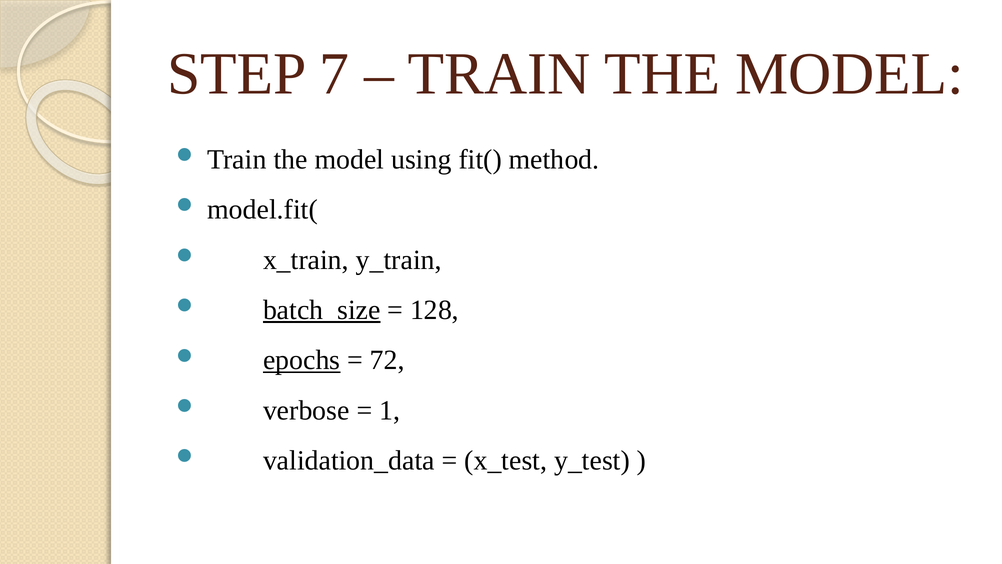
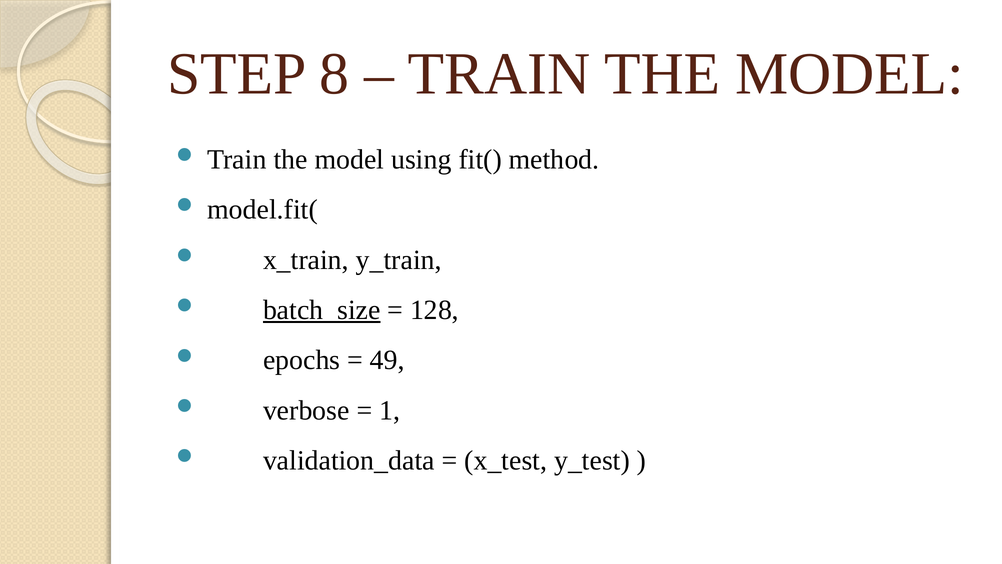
7: 7 -> 8 (334, 74)
epochs underline: present -> none (302, 360)
72: 72 -> 49 (387, 360)
